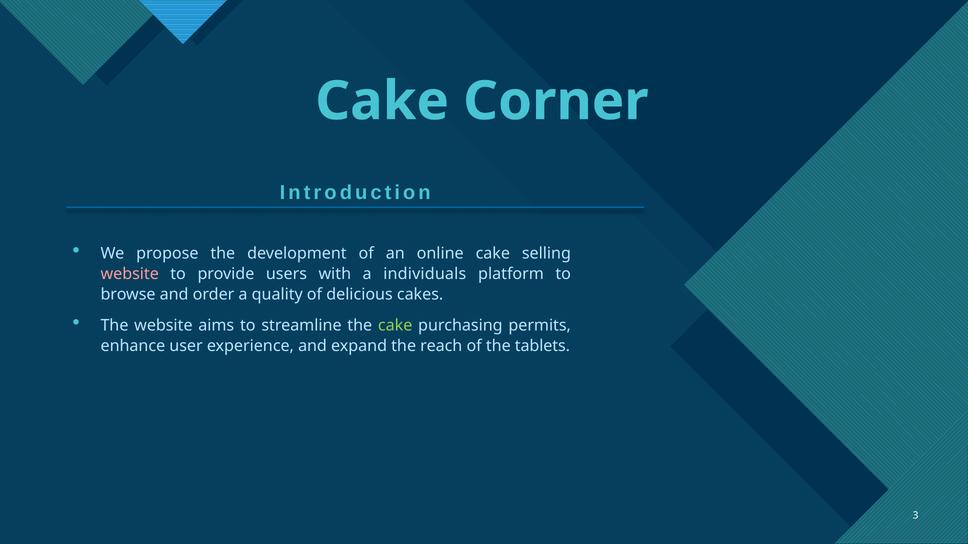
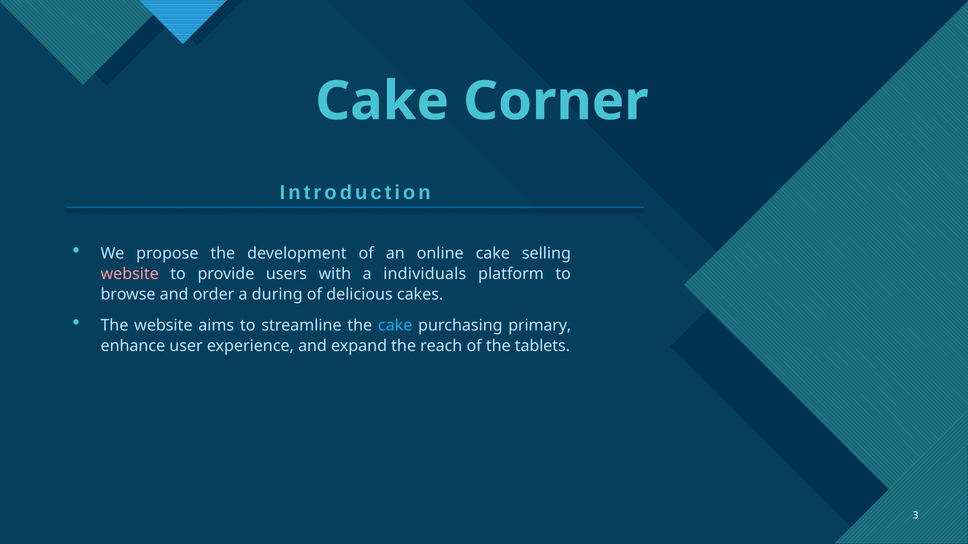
quality: quality -> during (277, 295)
cake colour: light green -> light blue (395, 326)
permits: permits -> primary (540, 326)
